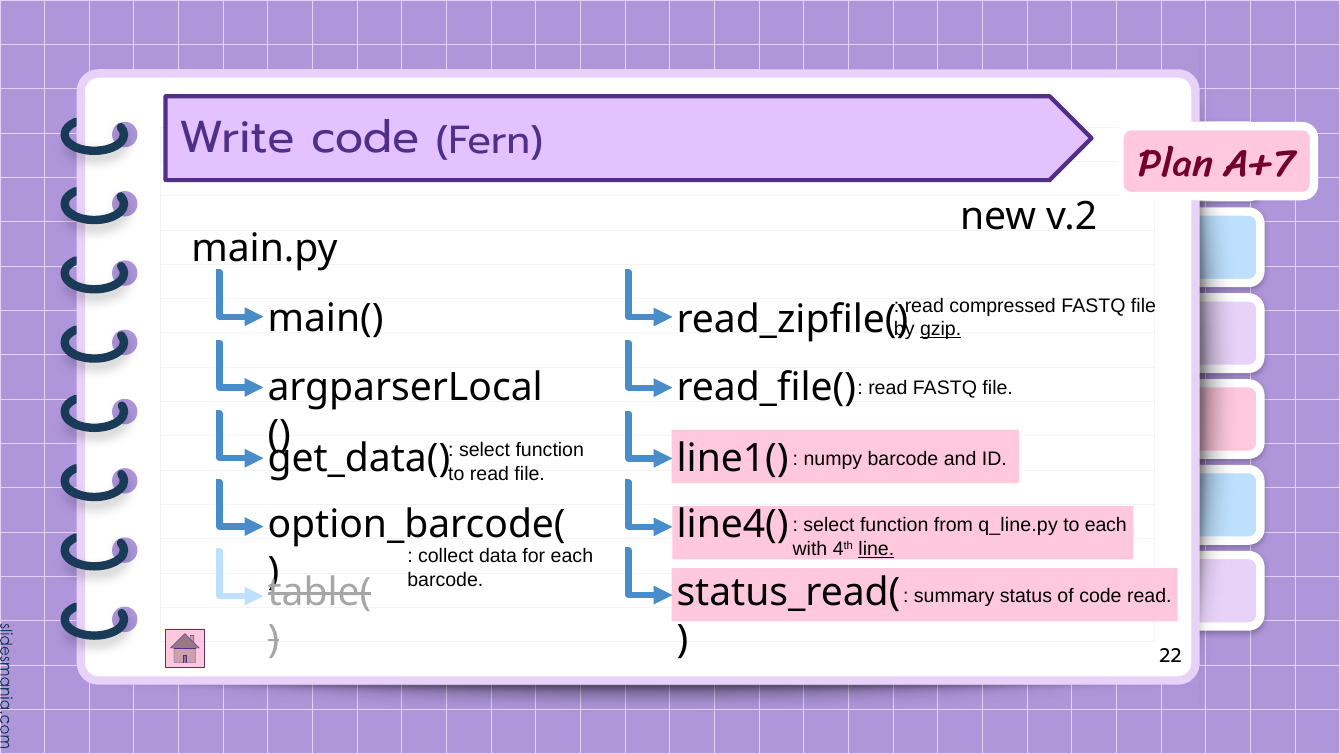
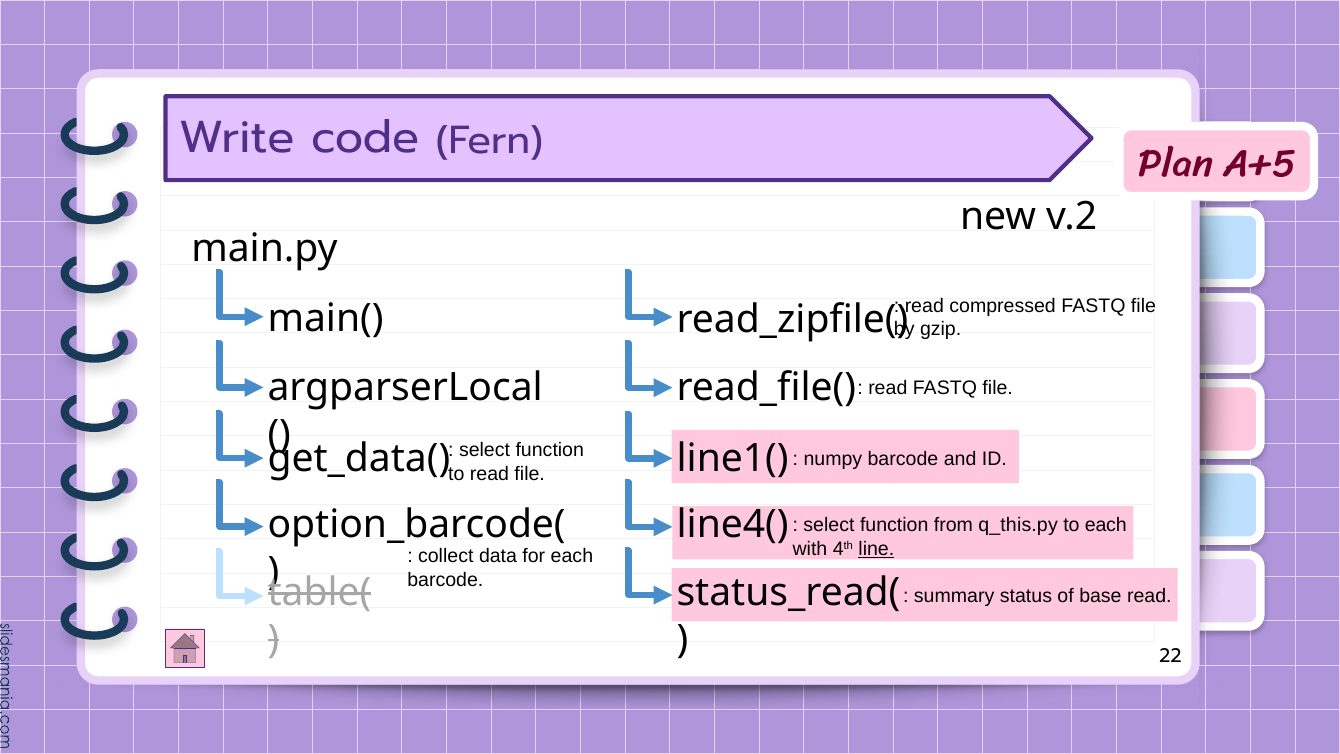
A+7: A+7 -> A+5 (1260, 164)
gzip underline: present -> none (941, 329)
q_line.py: q_line.py -> q_this.py (1018, 525)
of code: code -> base (1100, 596)
